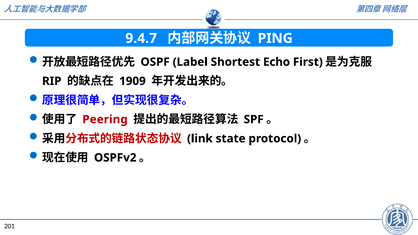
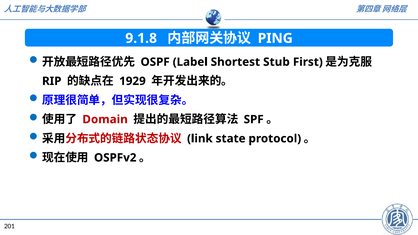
9.4.7: 9.4.7 -> 9.1.8 (141, 38)
Echo: Echo -> Stub (276, 62)
1909: 1909 -> 1929 (132, 81)
Peering: Peering -> Domain (105, 119)
